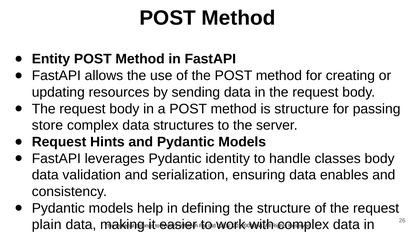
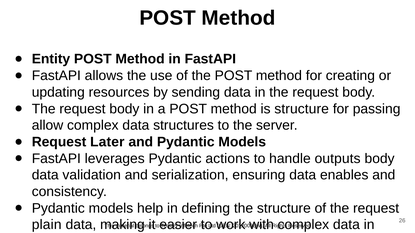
store: store -> allow (48, 126)
Hints: Hints -> Later (107, 142)
identity: identity -> actions (228, 159)
classes: classes -> outputs (338, 159)
